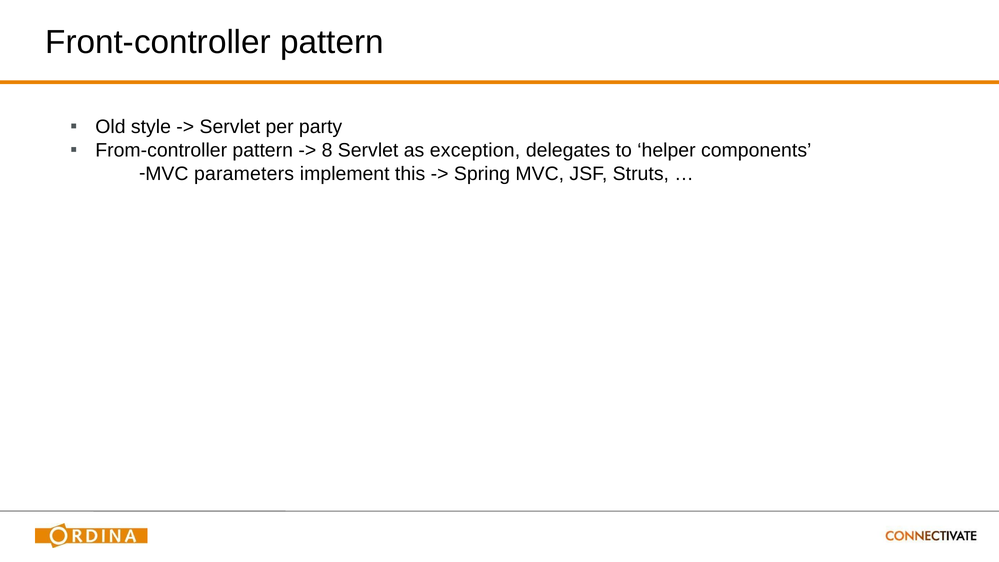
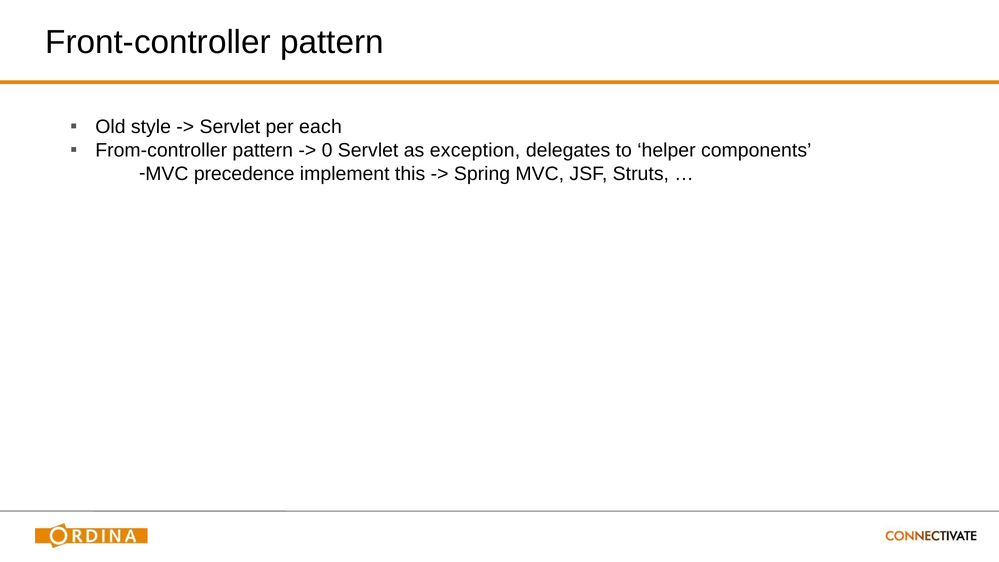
party: party -> each (320, 127)
8: 8 -> 0 (327, 150)
parameters: parameters -> precedence (244, 174)
